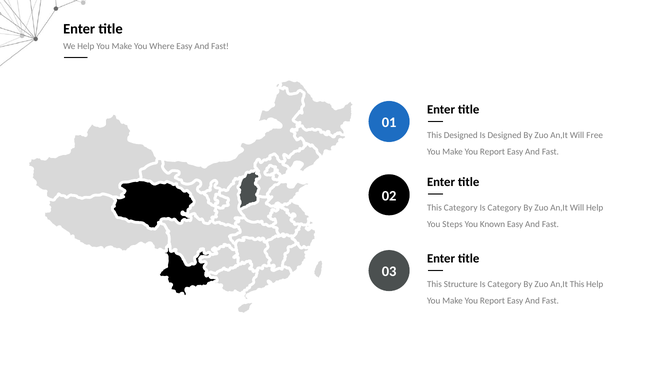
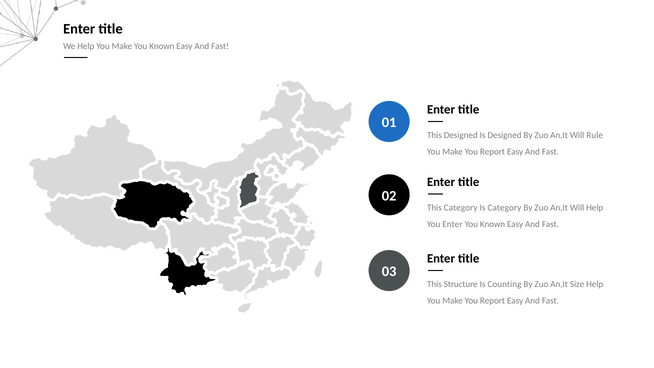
Make You Where: Where -> Known (162, 46)
Free: Free -> Rule (595, 135)
You Steps: Steps -> Enter (452, 224)
Category: Category -> Counting (504, 284)
An,It This: This -> Size (577, 284)
